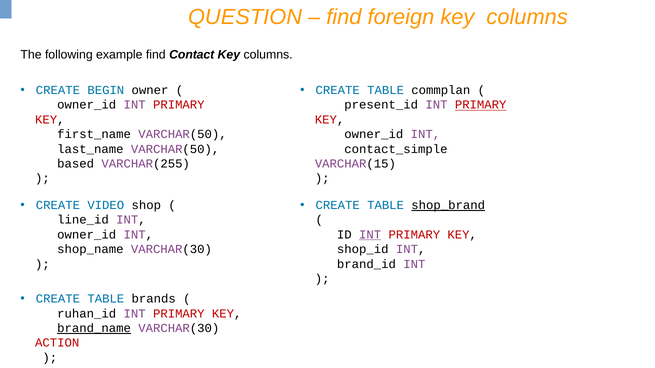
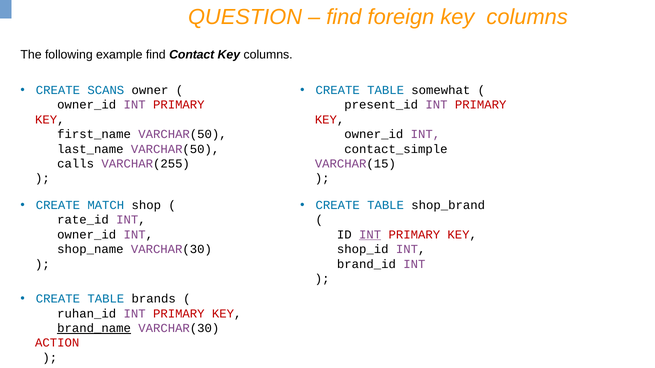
BEGIN: BEGIN -> SCANS (106, 90)
commplan: commplan -> somewhat (441, 90)
PRIMARY underline: present -> none (481, 105)
based: based -> calls (76, 164)
VIDEO: VIDEO -> MATCH (106, 205)
shop_brand underline: present -> none (448, 205)
line_id: line_id -> rate_id (83, 220)
